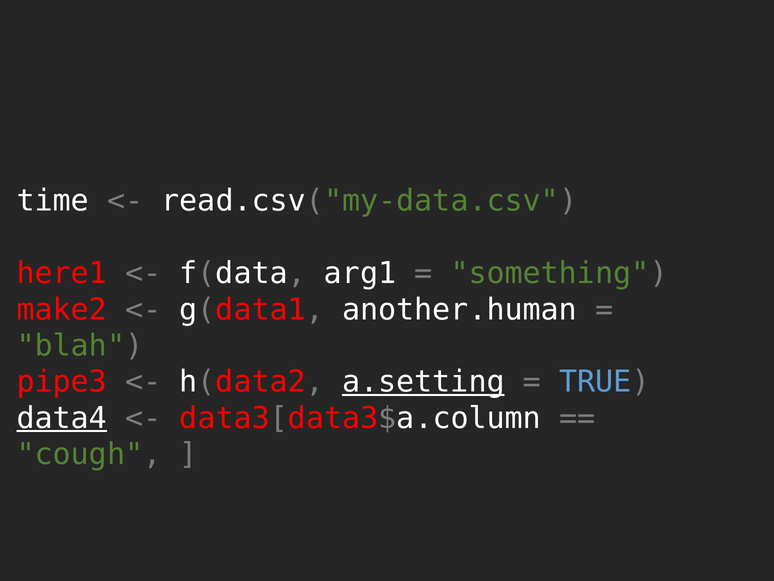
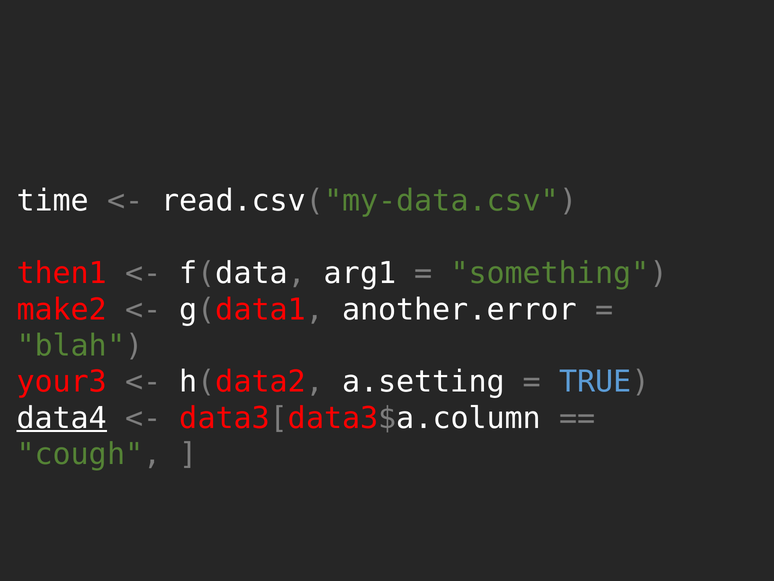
here1: here1 -> then1 (62, 273)
another.human: another.human -> another.error (460, 309)
pipe3: pipe3 -> your3 (62, 382)
a.setting underline: present -> none (423, 382)
